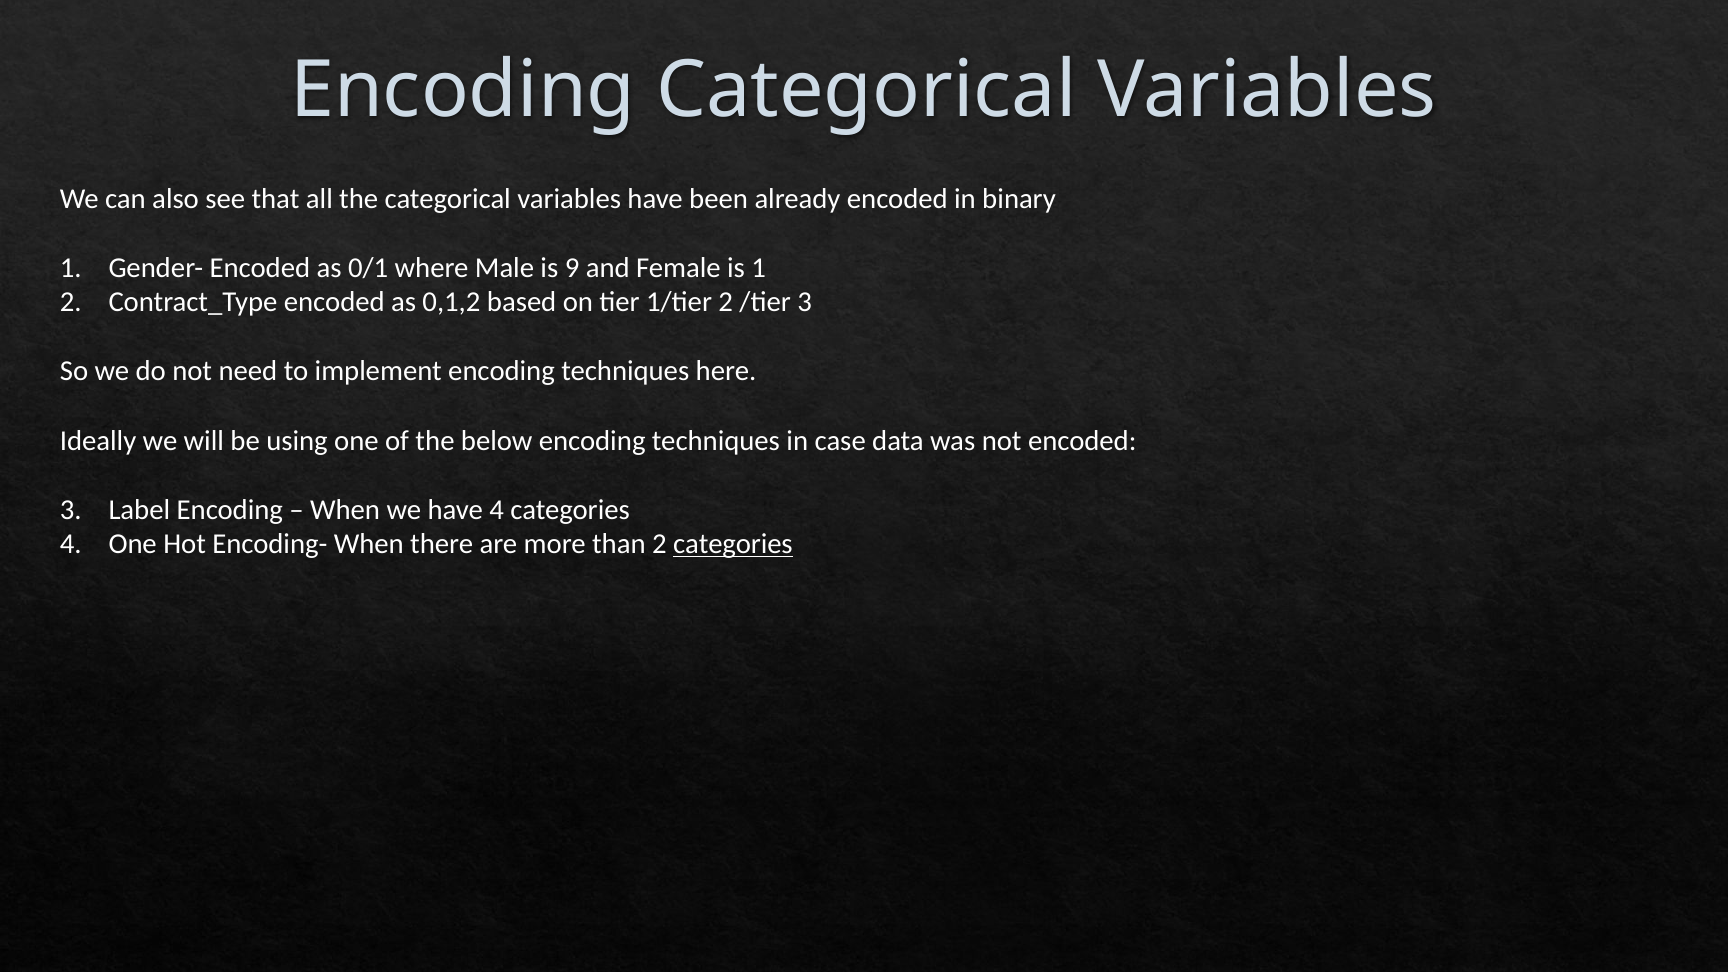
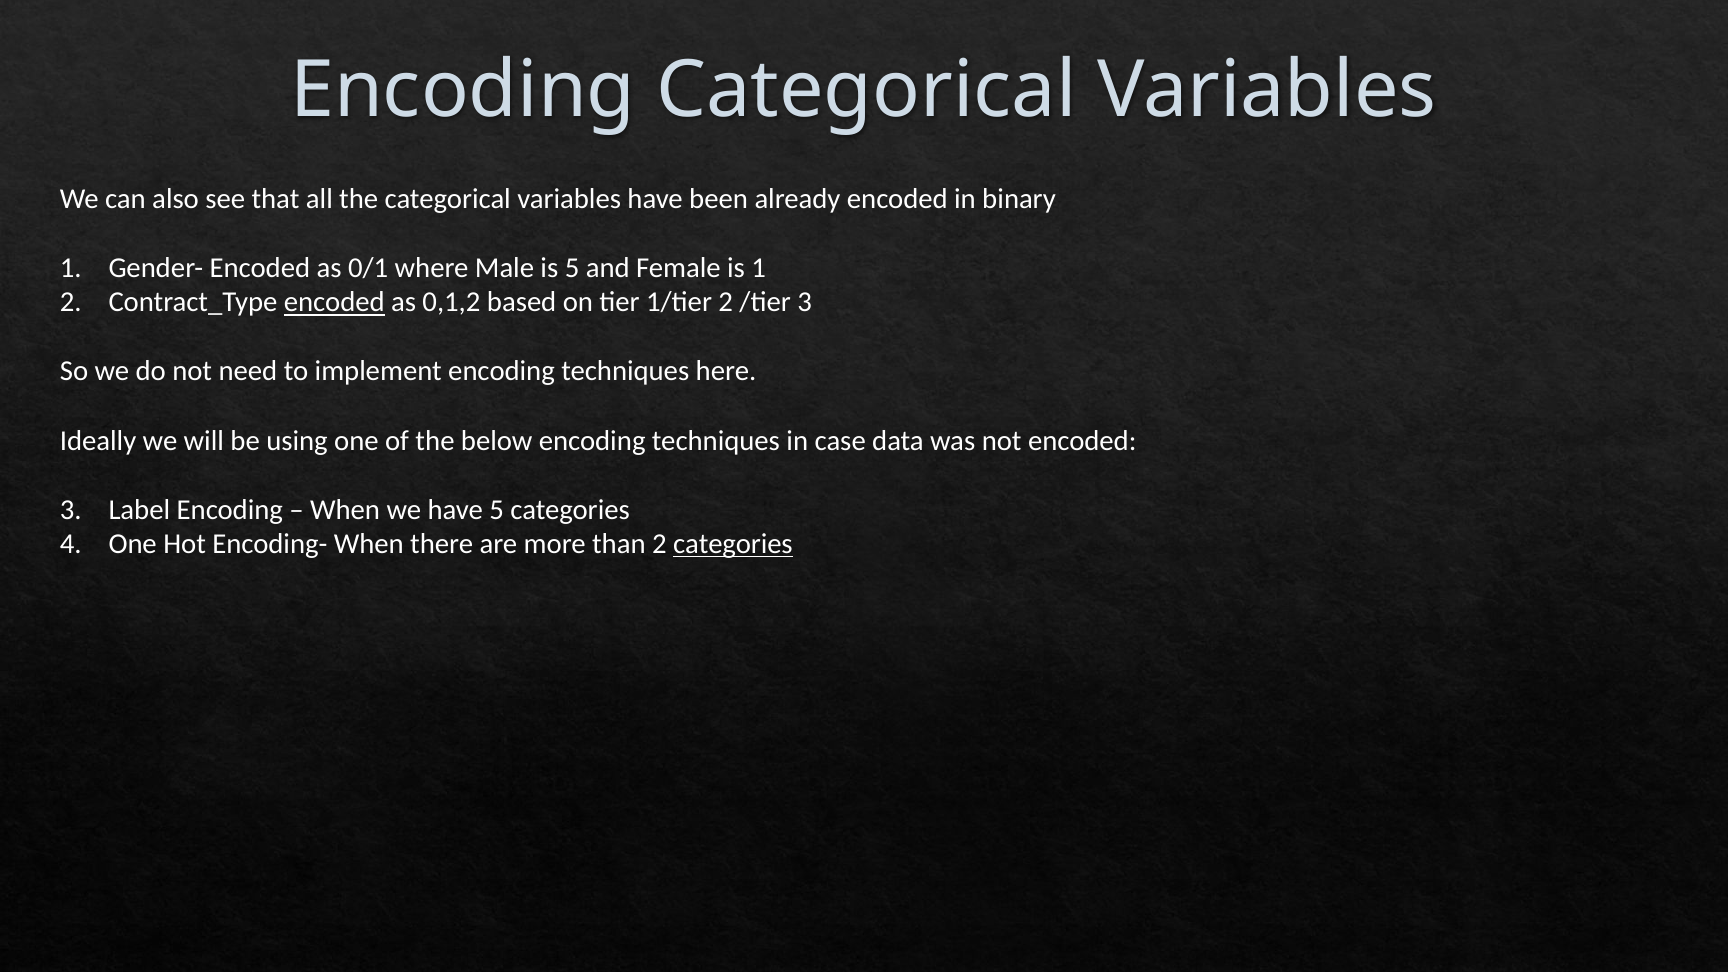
is 9: 9 -> 5 (572, 268)
encoded underline: none -> present (334, 302)
have 4: 4 -> 5 (497, 510)
